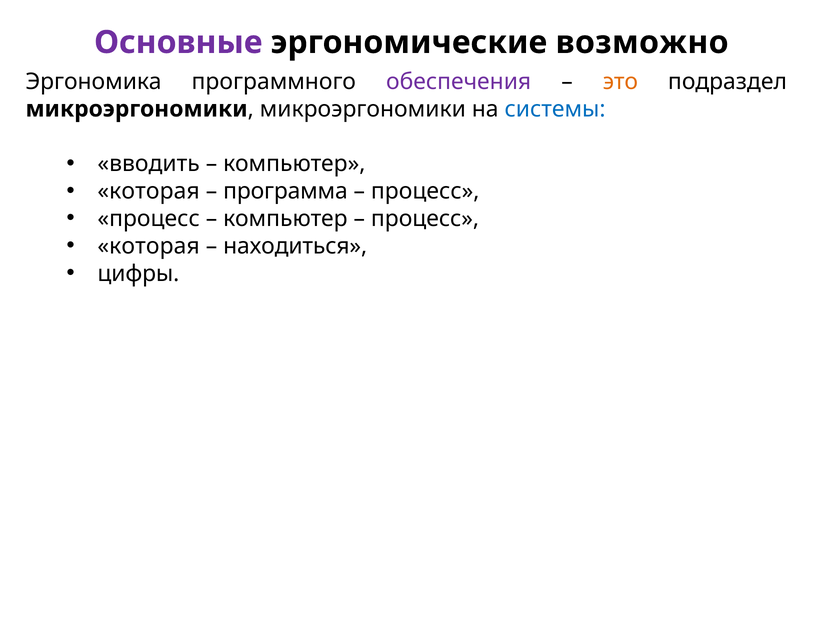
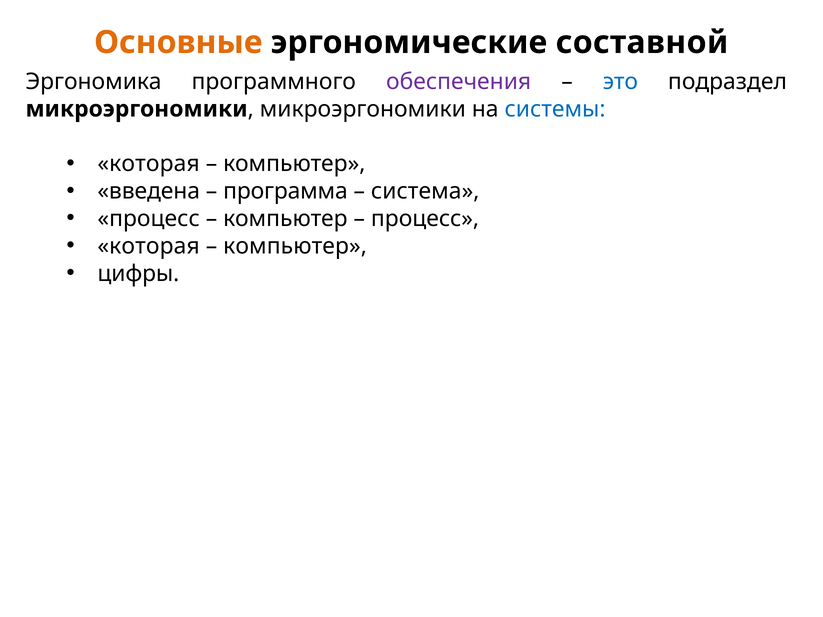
Основные colour: purple -> orange (178, 42)
возможно: возможно -> составной (642, 42)
это colour: orange -> blue (620, 82)
вводить: вводить -> которая (149, 164)
которая: которая -> введена (149, 191)
процесс: процесс -> система (425, 191)
находиться: находиться -> компьютер (295, 246)
